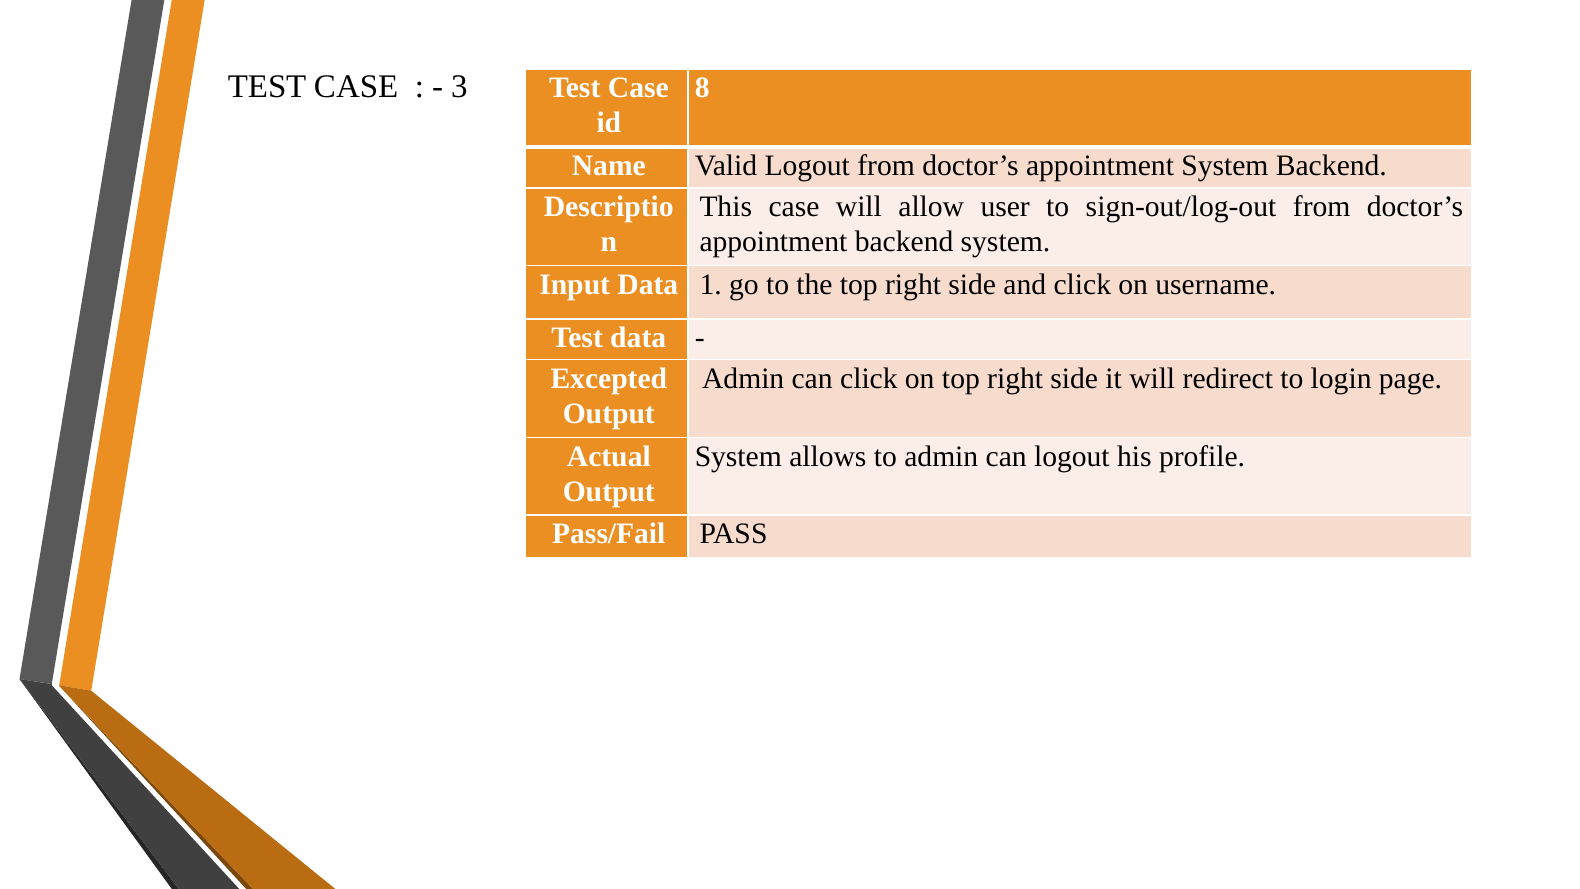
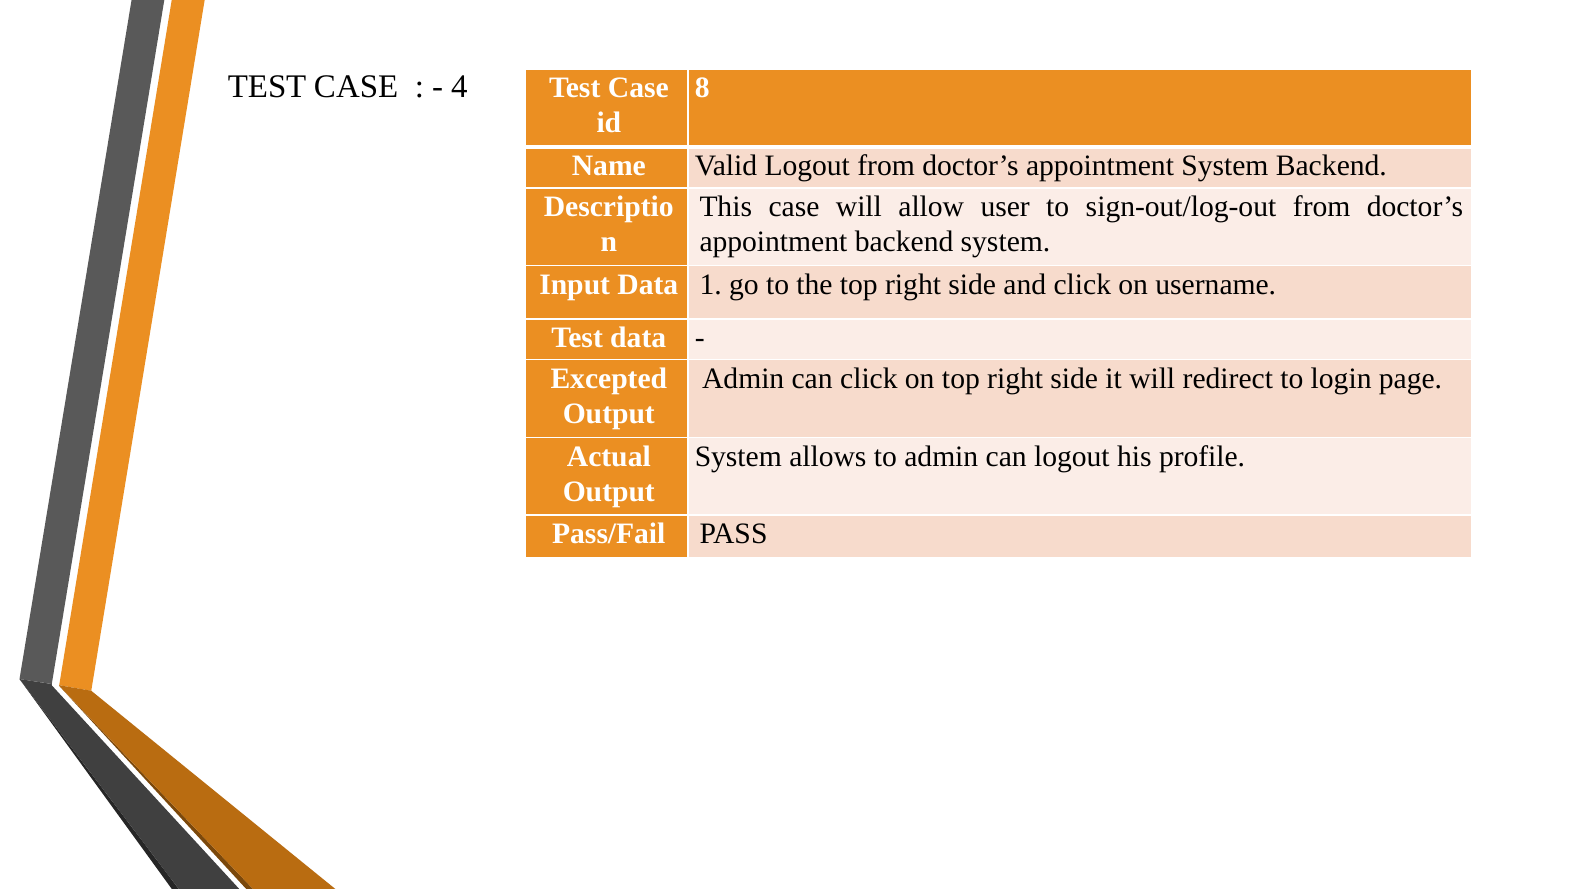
3: 3 -> 4 (459, 87)
